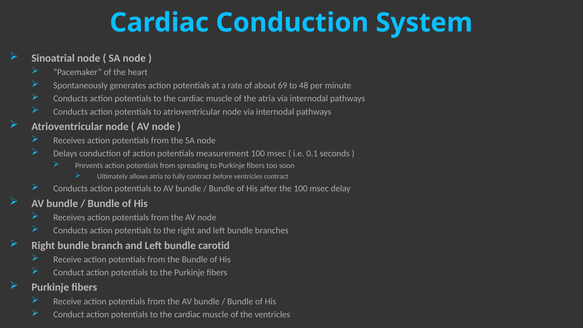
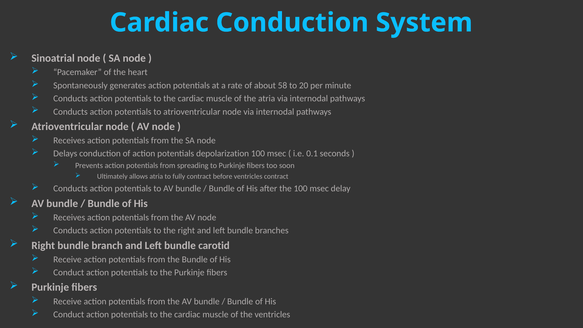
69: 69 -> 58 (283, 85)
48: 48 -> 20 (304, 85)
measurement: measurement -> depolarization (223, 154)
